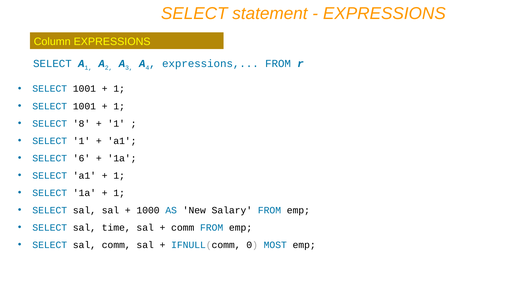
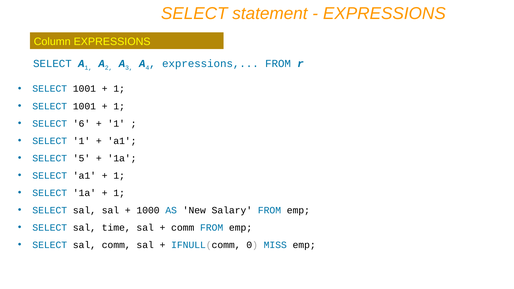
8: 8 -> 6 (82, 124)
6: 6 -> 5 (82, 158)
MOST: MOST -> MISS (275, 245)
